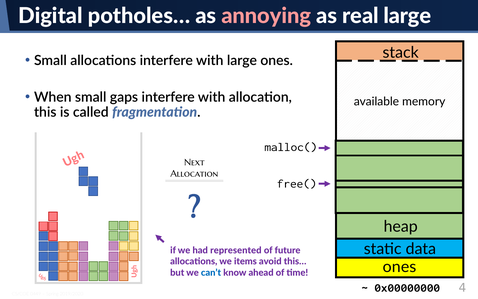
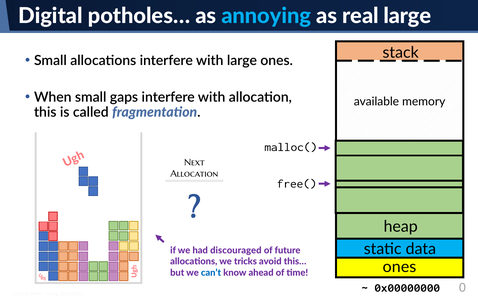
annoying colour: pink -> light blue (266, 16)
represented: represented -> discouraged (236, 250)
items: items -> tricks (245, 261)
4: 4 -> 0 (462, 288)
